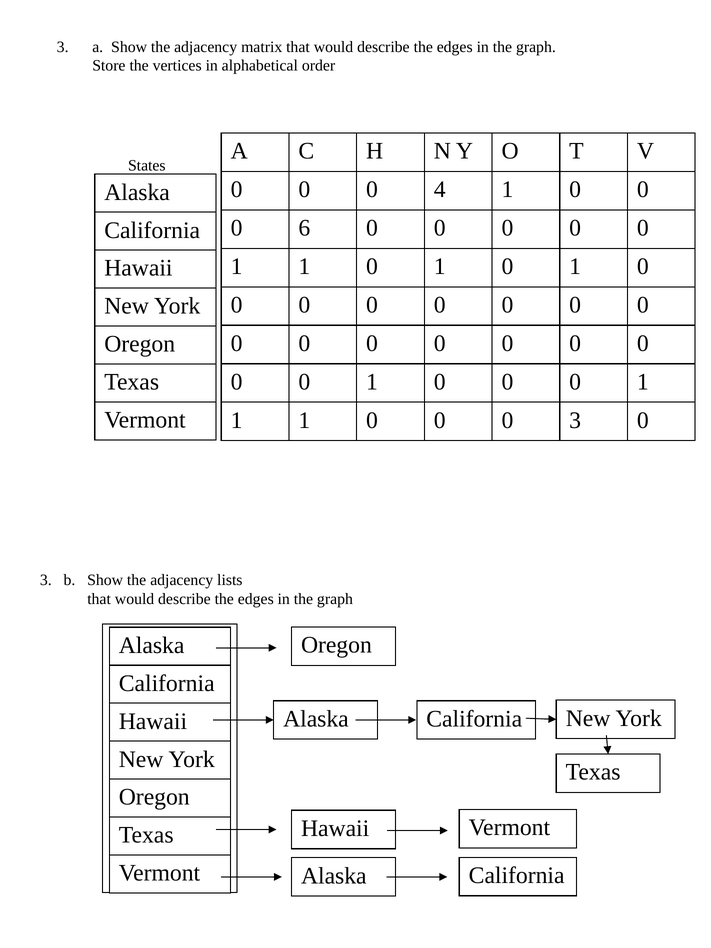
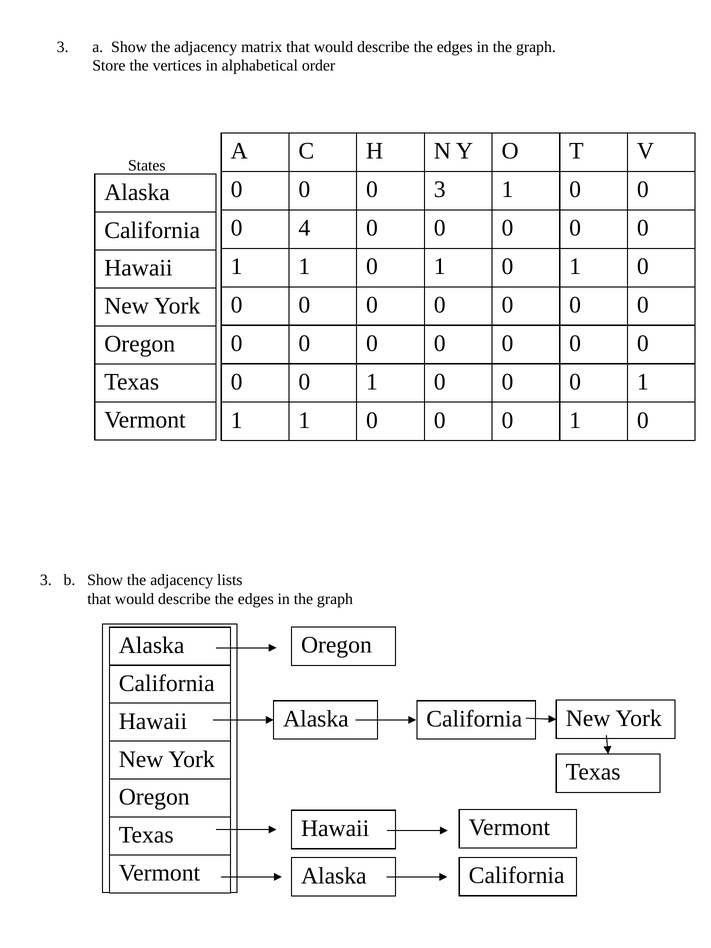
0 4: 4 -> 3 (440, 190)
6: 6 -> 4 (304, 228)
3: 3 -> 1 (575, 420)
